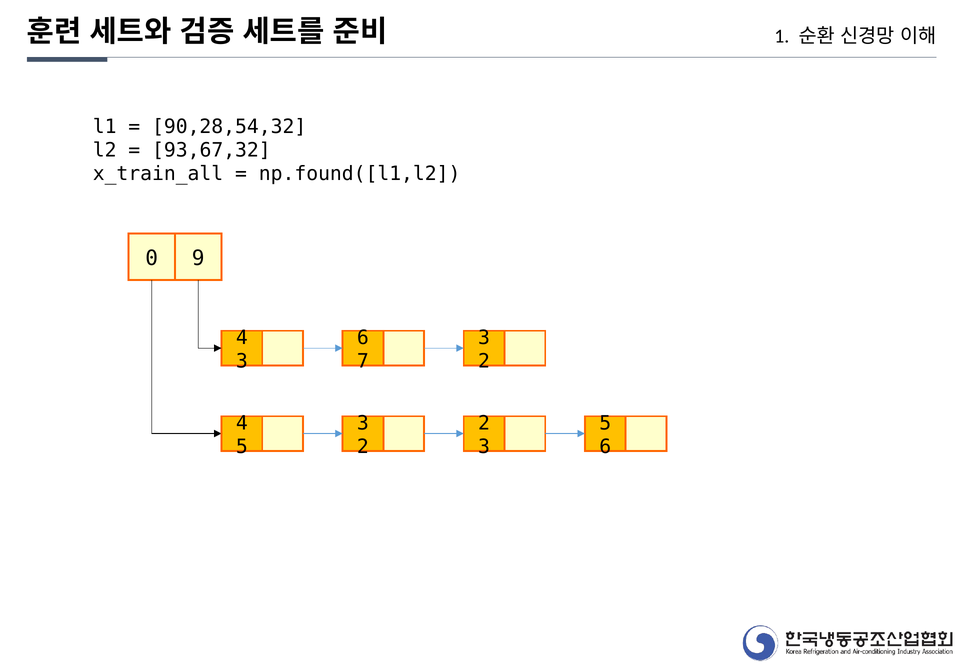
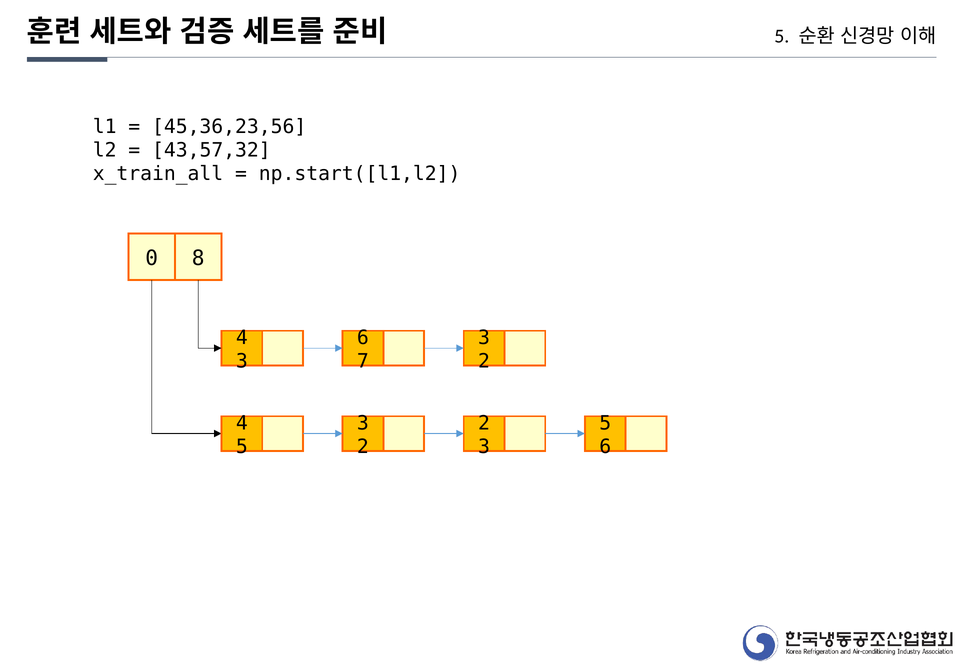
1: 1 -> 5 (782, 36)
90,28,54,32: 90,28,54,32 -> 45,36,23,56 (229, 126)
93,67,32: 93,67,32 -> 43,57,32 (211, 150)
np.found([l1,l2: np.found([l1,l2 -> np.start([l1,l2 (360, 174)
9: 9 -> 8 (198, 258)
